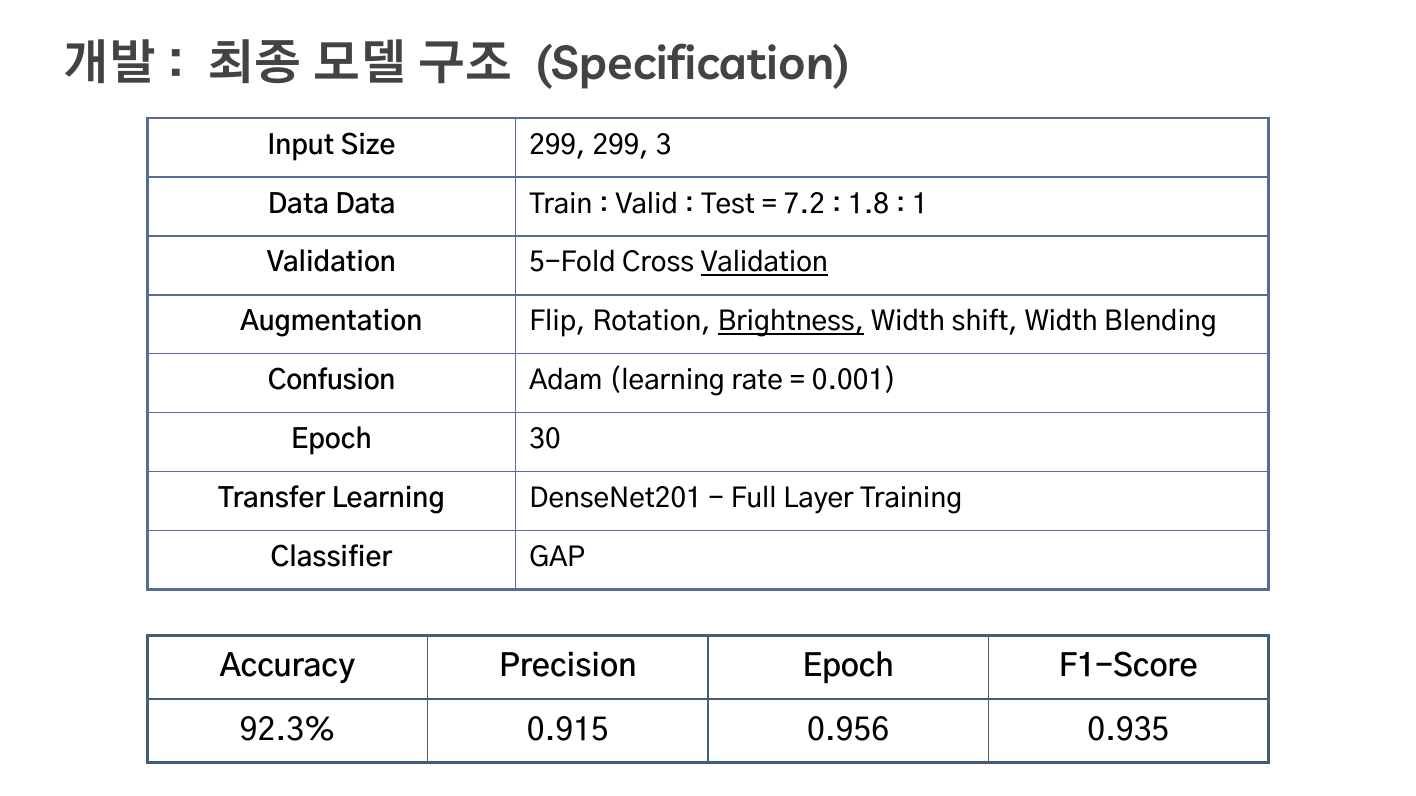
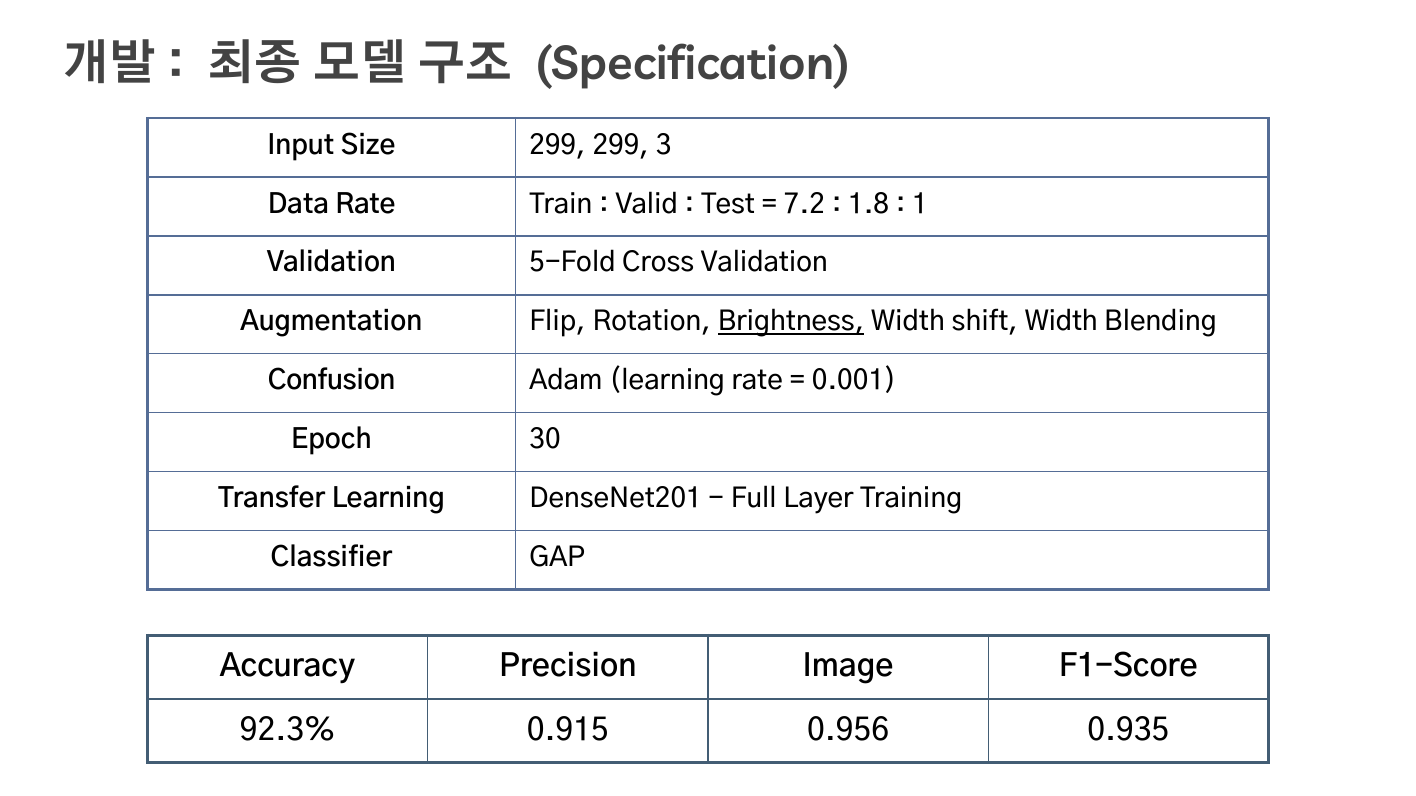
Data Data: Data -> Rate (365, 204)
Validation underline: present -> none (764, 263)
Precision Epoch: Epoch -> Image (848, 667)
